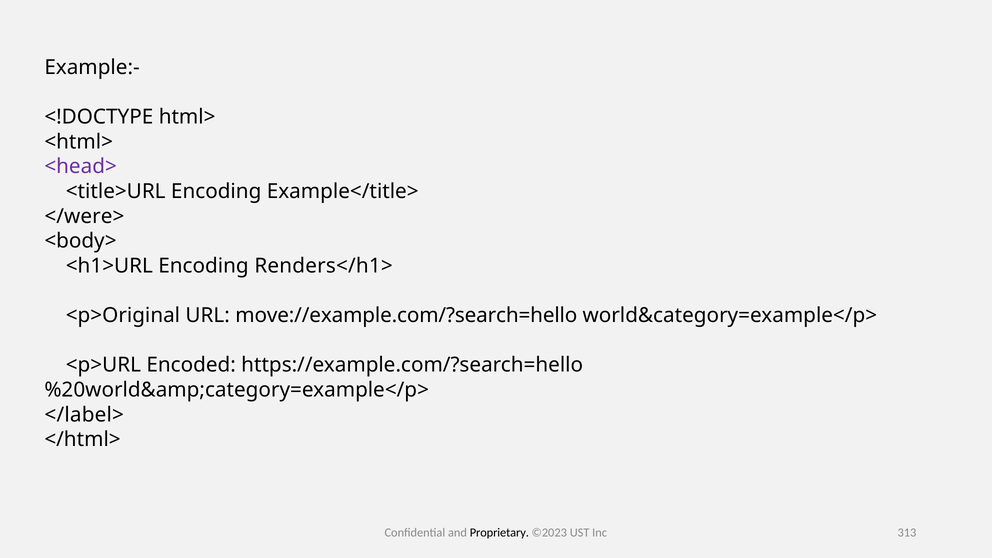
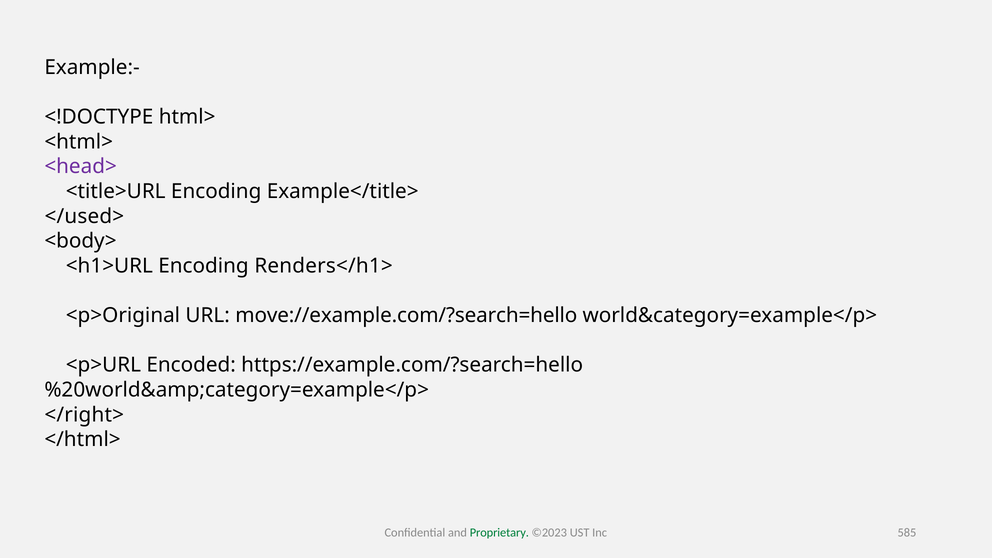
</were>: </were> -> </used> (84, 216)
</label>: </label> -> </right> (84, 415)
Proprietary colour: black -> green (499, 533)
313: 313 -> 585 (907, 533)
